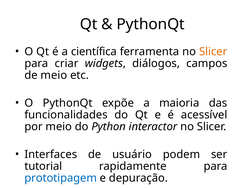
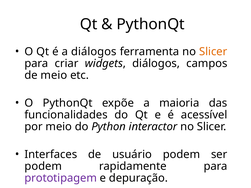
a científica: científica -> diálogos (94, 52)
tutorial: tutorial -> podem (43, 166)
prototipagem colour: blue -> purple (61, 178)
